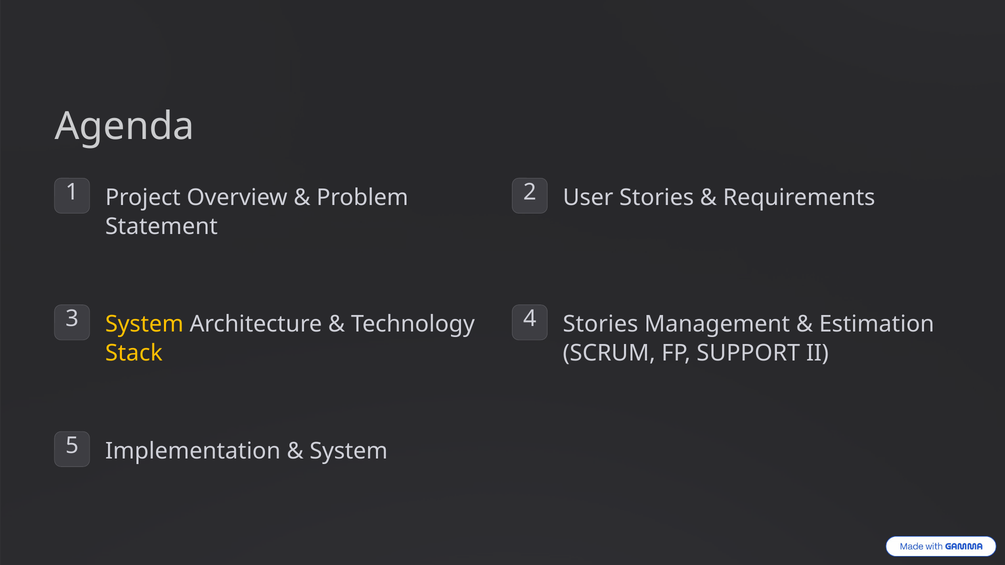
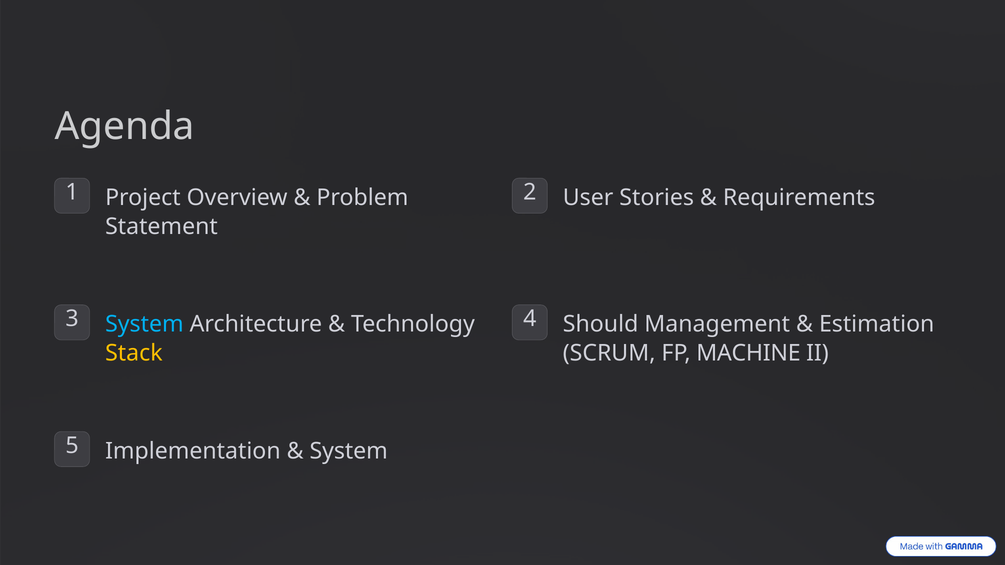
System colour: yellow -> light blue (144, 325)
4 Stories: Stories -> Should (601, 325)
SUPPORT: SUPPORT -> MACHINE (748, 353)
